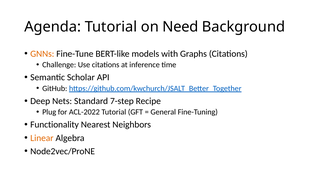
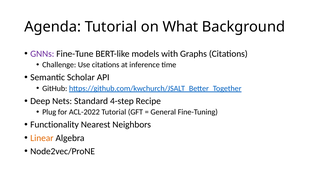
Need: Need -> What (180, 27)
GNNs colour: orange -> purple (42, 54)
7-step: 7-step -> 4-step (122, 101)
